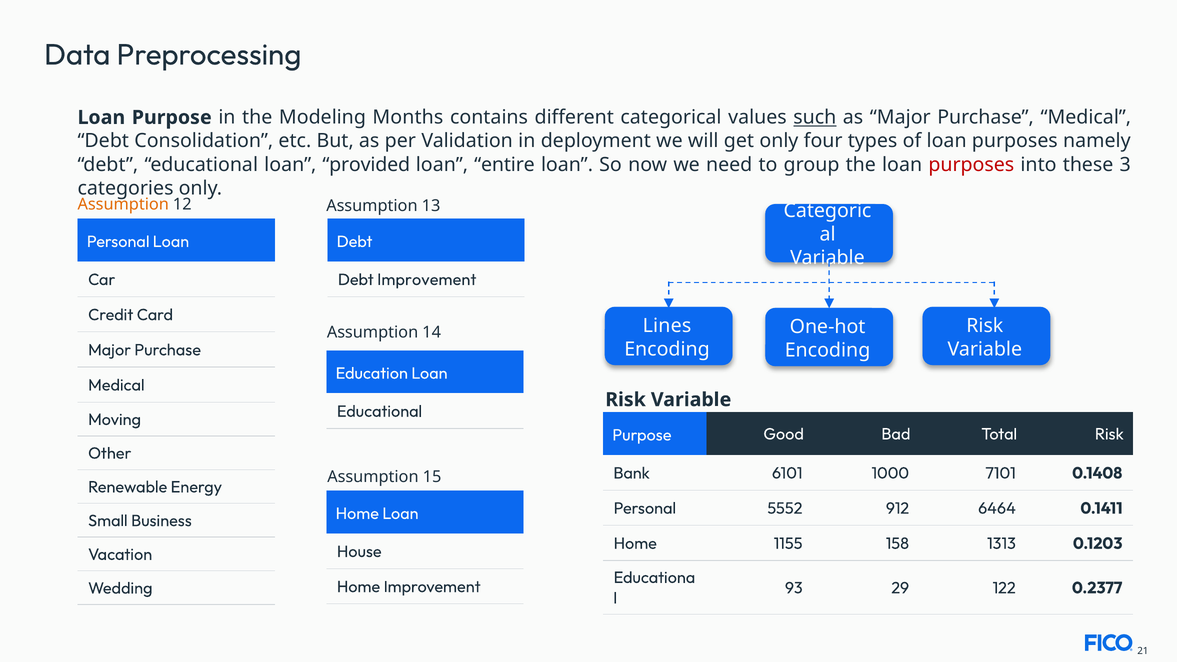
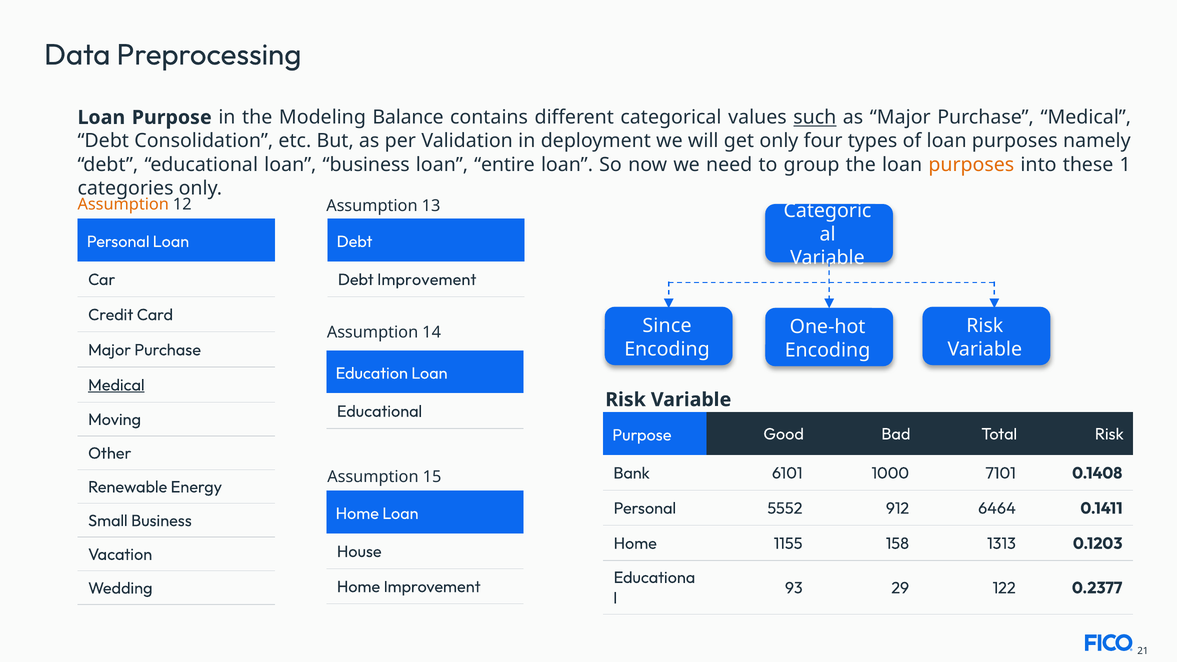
Months: Months -> Balance (408, 117)
loan provided: provided -> business (366, 165)
purposes colour: red -> orange (971, 165)
3: 3 -> 1 (1125, 165)
Lines: Lines -> Since (667, 326)
Medical underline: none -> present (116, 385)
